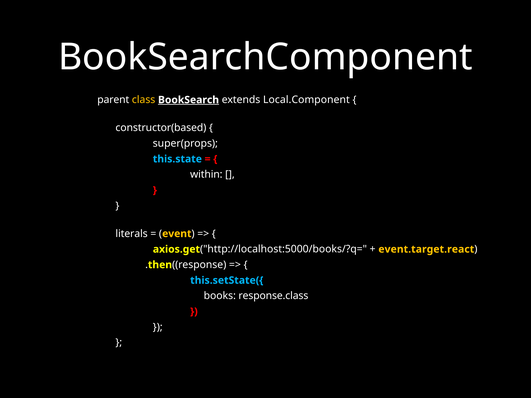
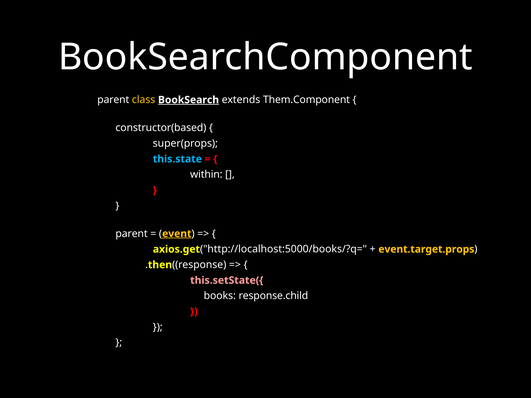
Local.Component: Local.Component -> Them.Component (307, 100)
literals: literals -> parent (132, 234)
event underline: none -> present (177, 234)
event.target.react: event.target.react -> event.target.props (426, 249)
this.setState({ colour: light blue -> pink (227, 281)
response.class: response.class -> response.child (273, 296)
